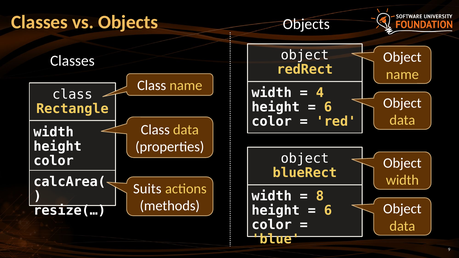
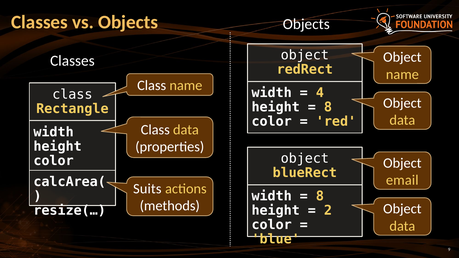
6: 6 -> 8 (328, 107)
width: width -> email (402, 180)
6: 6 -> 2 (328, 211)
